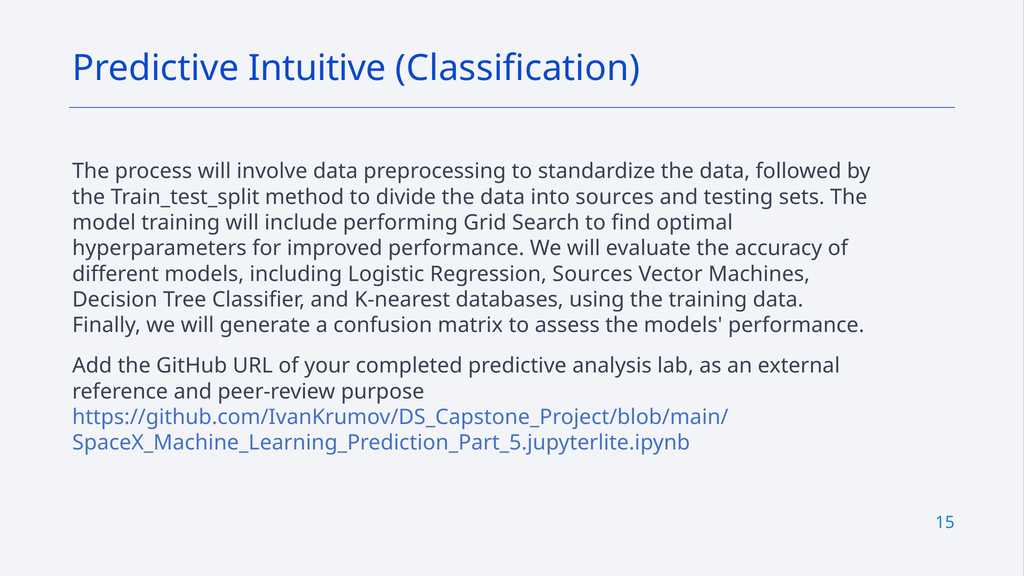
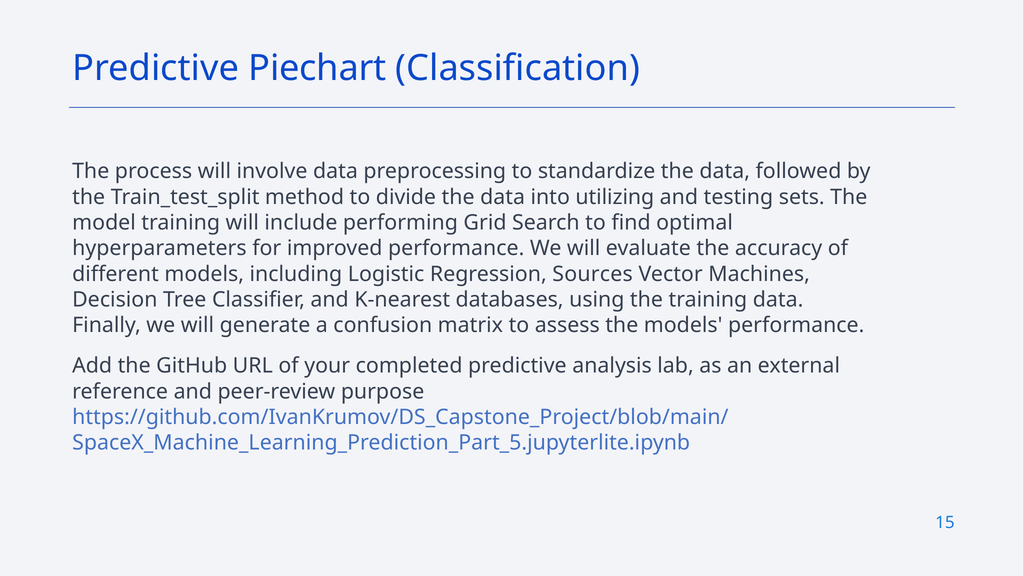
Intuitive: Intuitive -> Piechart (317, 68)
into sources: sources -> utilizing (615, 197)
